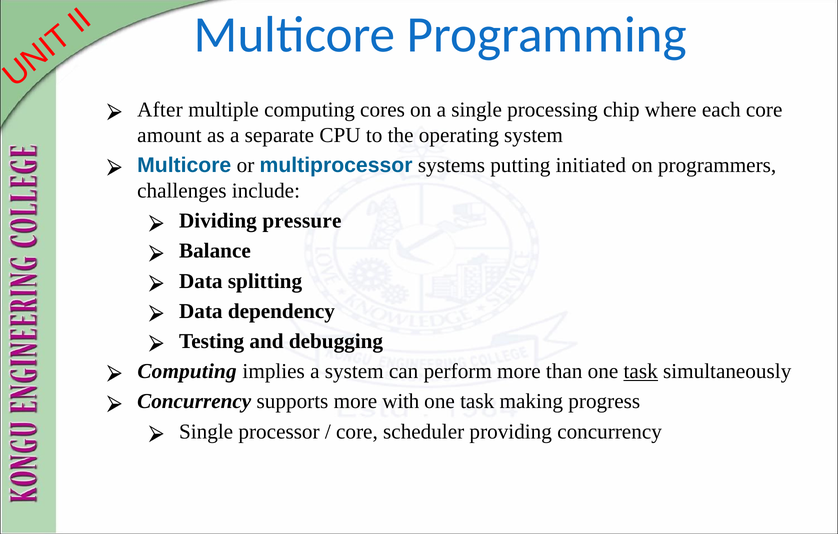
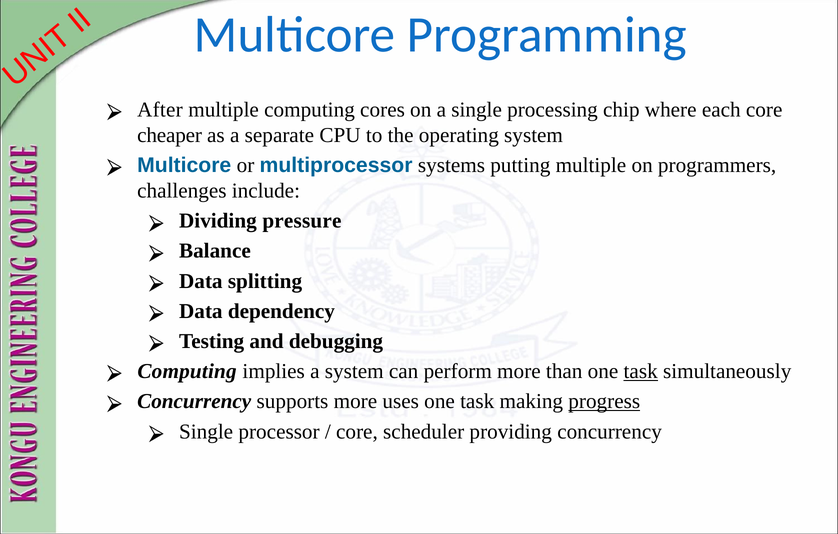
amount: amount -> cheaper (170, 135)
putting initiated: initiated -> multiple (591, 165)
with: with -> uses (401, 401)
progress underline: none -> present (604, 401)
